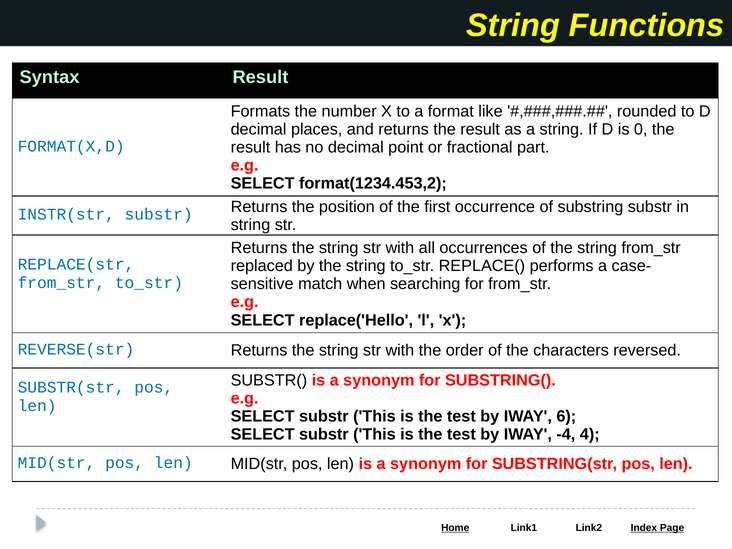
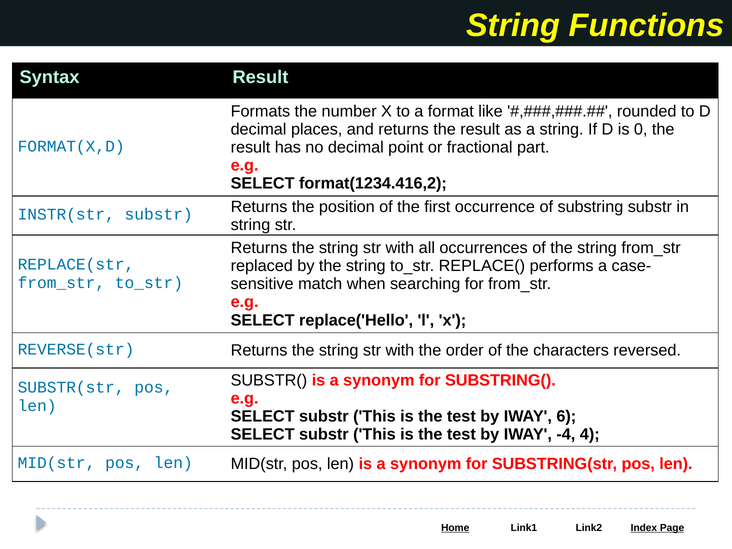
format(1234.453,2: format(1234.453,2 -> format(1234.416,2 (373, 184)
